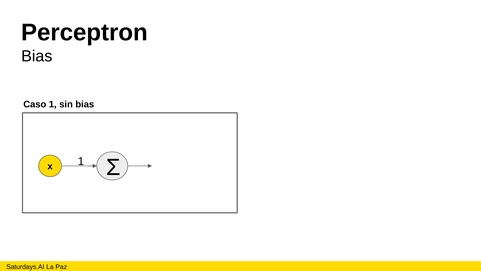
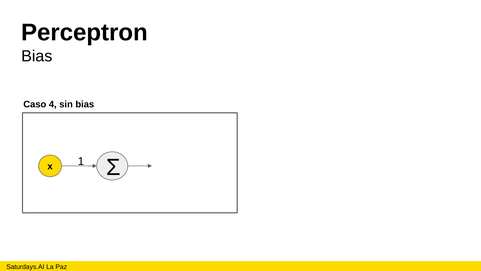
Caso 1: 1 -> 4 (53, 104)
